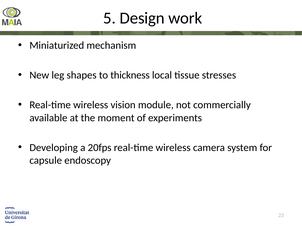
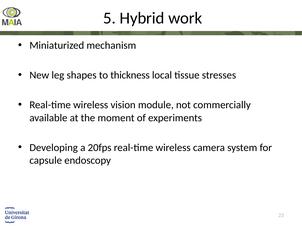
Design: Design -> Hybrid (142, 18)
